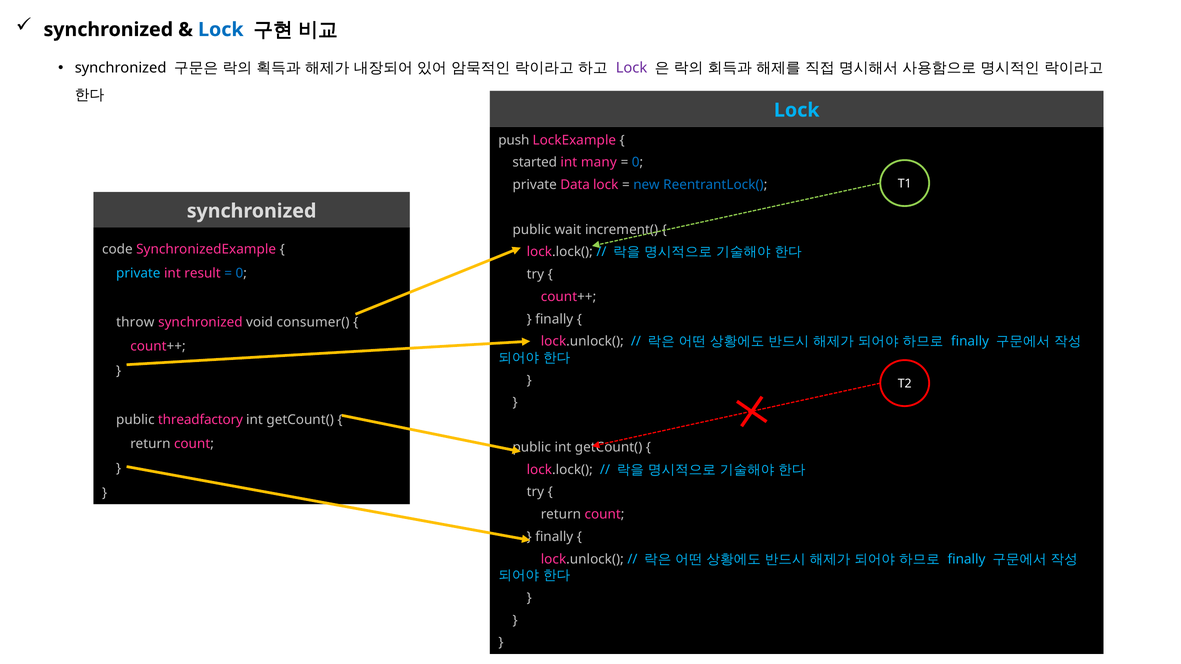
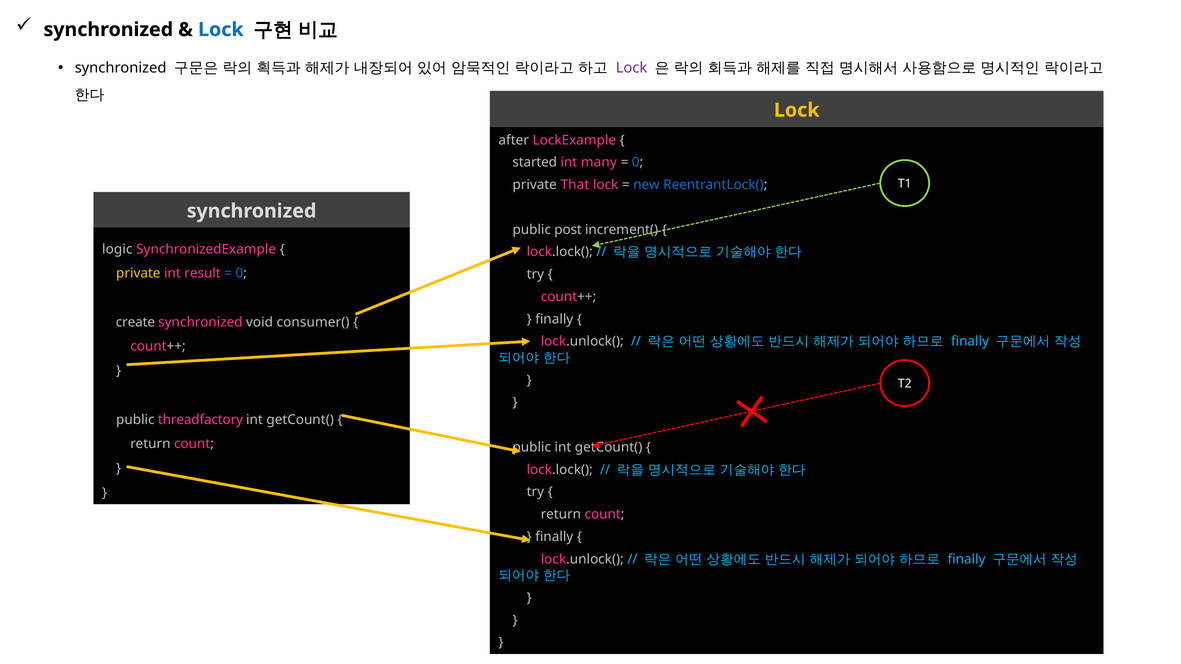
Lock colour: light blue -> yellow (797, 110)
push: push -> after (514, 140)
Data: Data -> That (575, 185)
wait: wait -> post (568, 230)
code: code -> logic (117, 249)
private colour: light blue -> yellow (138, 274)
throw: throw -> create (135, 322)
